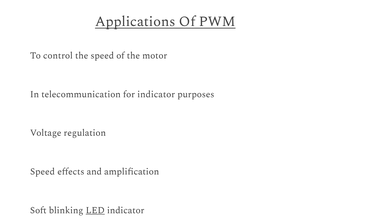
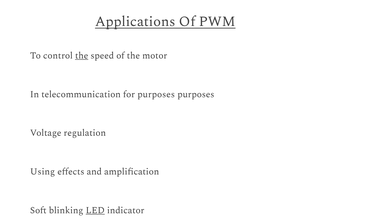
the underline: none -> present (82, 55)
for indicator: indicator -> purposes (156, 94)
Speed: Speed -> Using (43, 171)
